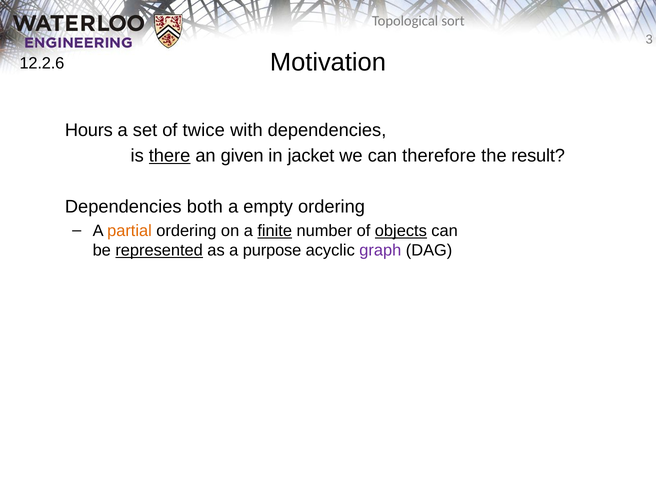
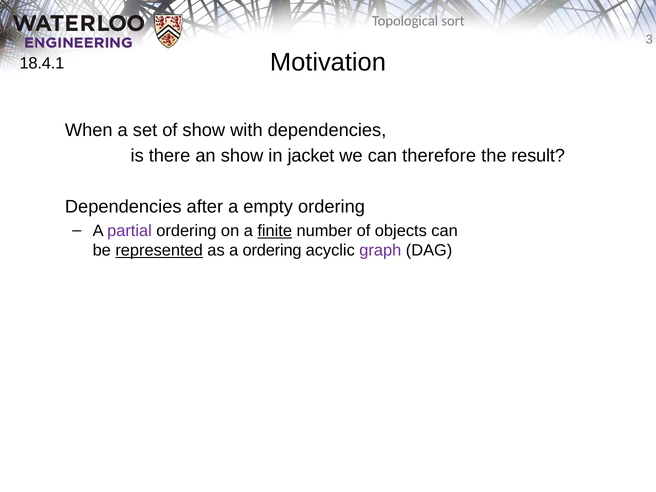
12.2.6: 12.2.6 -> 18.4.1 (42, 63)
Hours: Hours -> When (89, 130)
of twice: twice -> show (204, 130)
there underline: present -> none (170, 156)
an given: given -> show (242, 156)
both: both -> after (205, 207)
partial colour: orange -> purple (129, 231)
objects underline: present -> none (401, 231)
a purpose: purpose -> ordering (272, 250)
